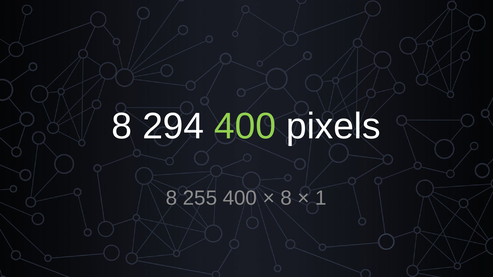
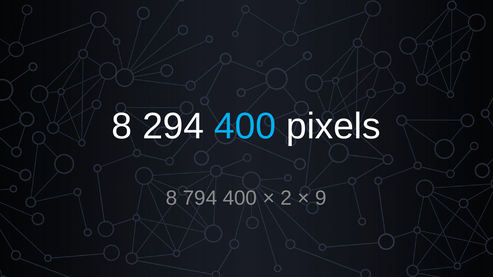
400 colour: light green -> light blue (245, 127)
255: 255 -> 794 (200, 198)
8: 8 -> 2 (286, 198)
1: 1 -> 9 (321, 198)
